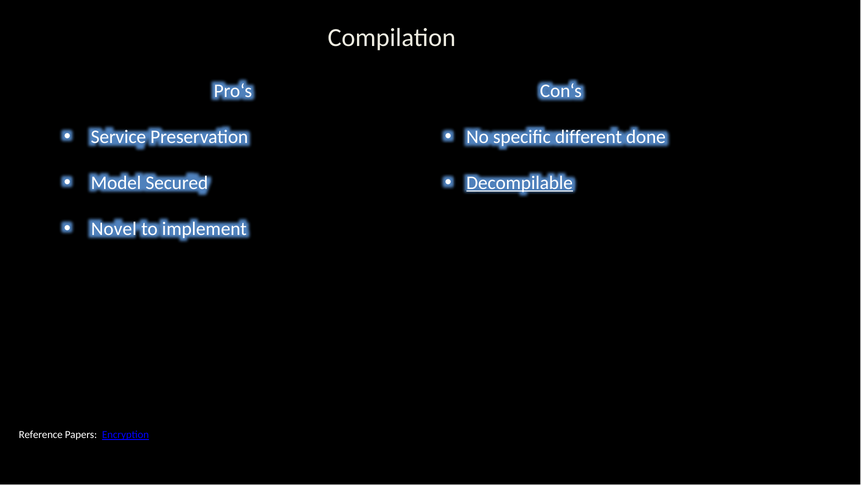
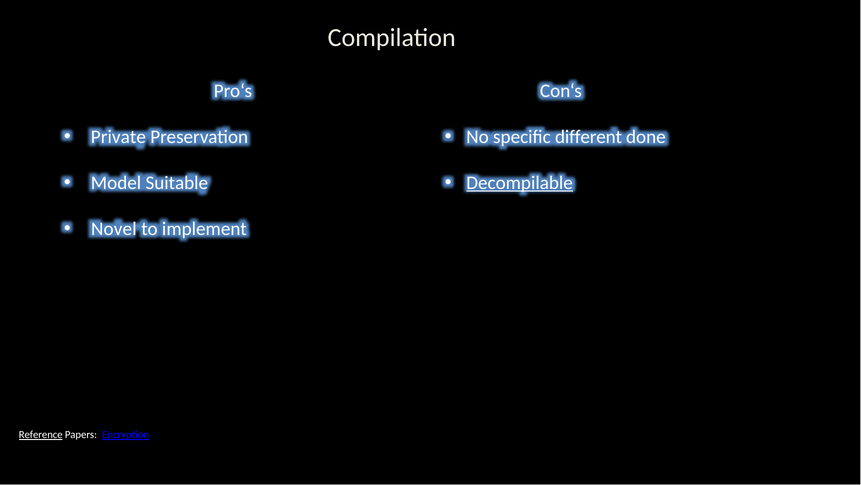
Service: Service -> Private (118, 137)
Secured: Secured -> Suitable (177, 183)
Reference underline: none -> present (41, 434)
